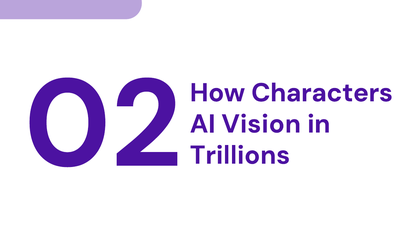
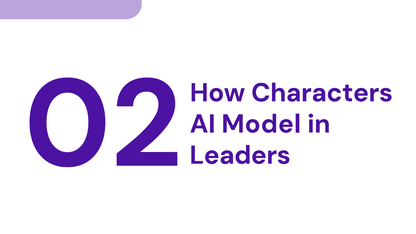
Vision: Vision -> Model (261, 124)
Trillions: Trillions -> Leaders (240, 155)
